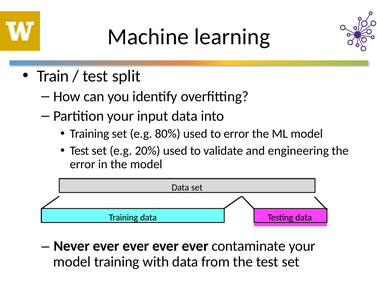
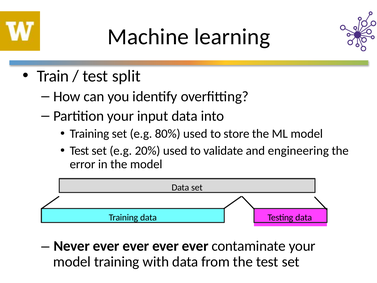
to error: error -> store (236, 134)
